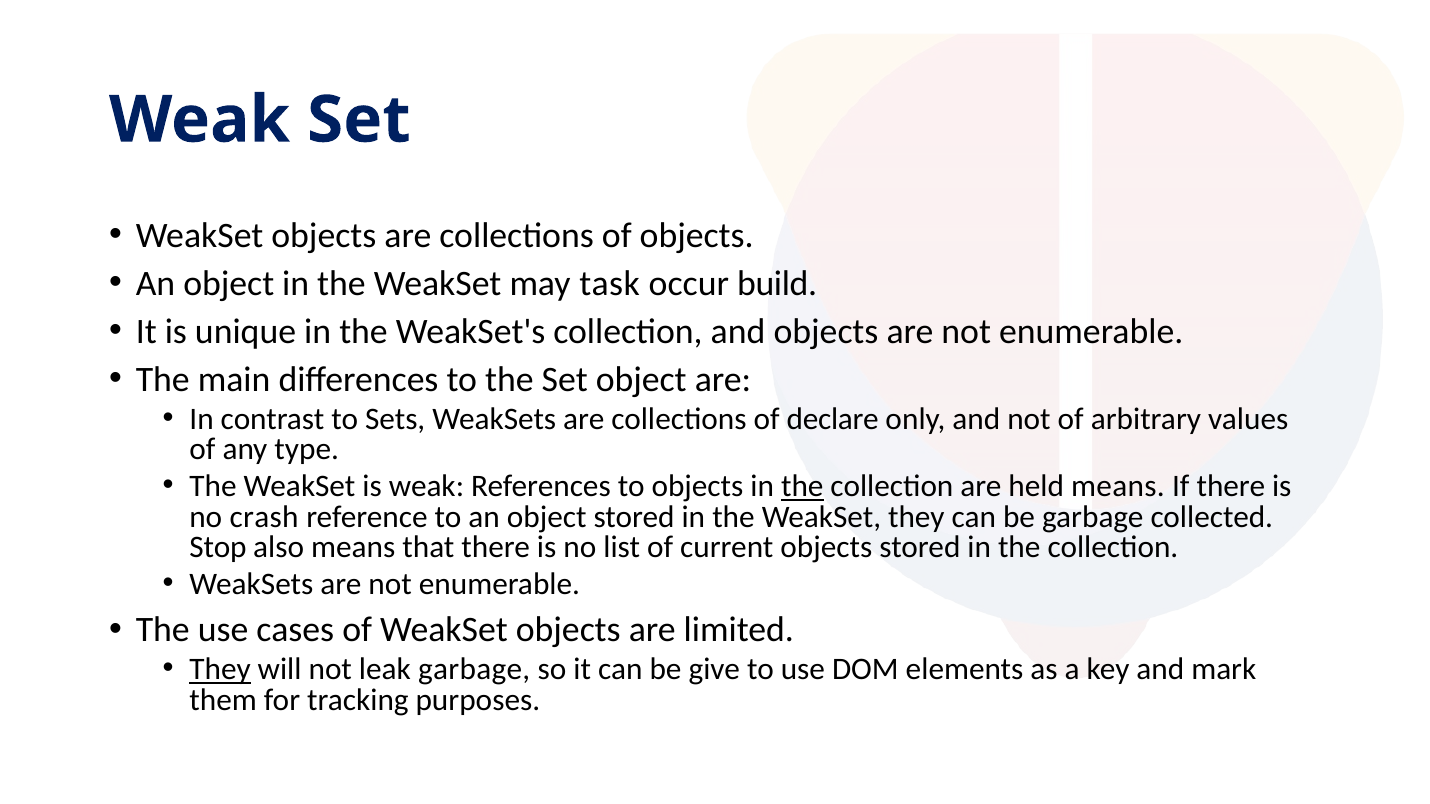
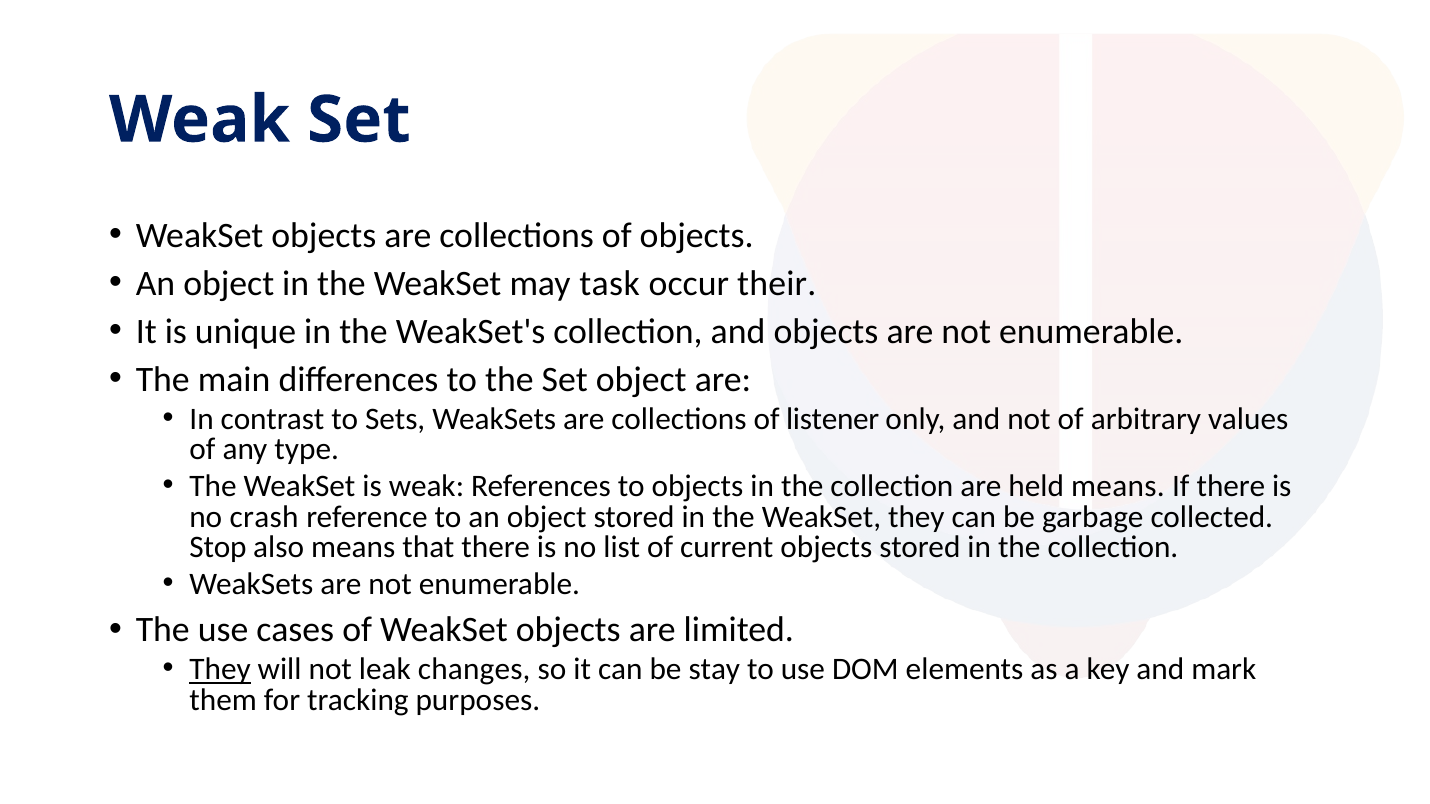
build: build -> their (777, 284)
declare: declare -> listener (833, 419)
the underline: present -> none (802, 487)
leak garbage: garbage -> changes (474, 670)
give: give -> stay (714, 670)
